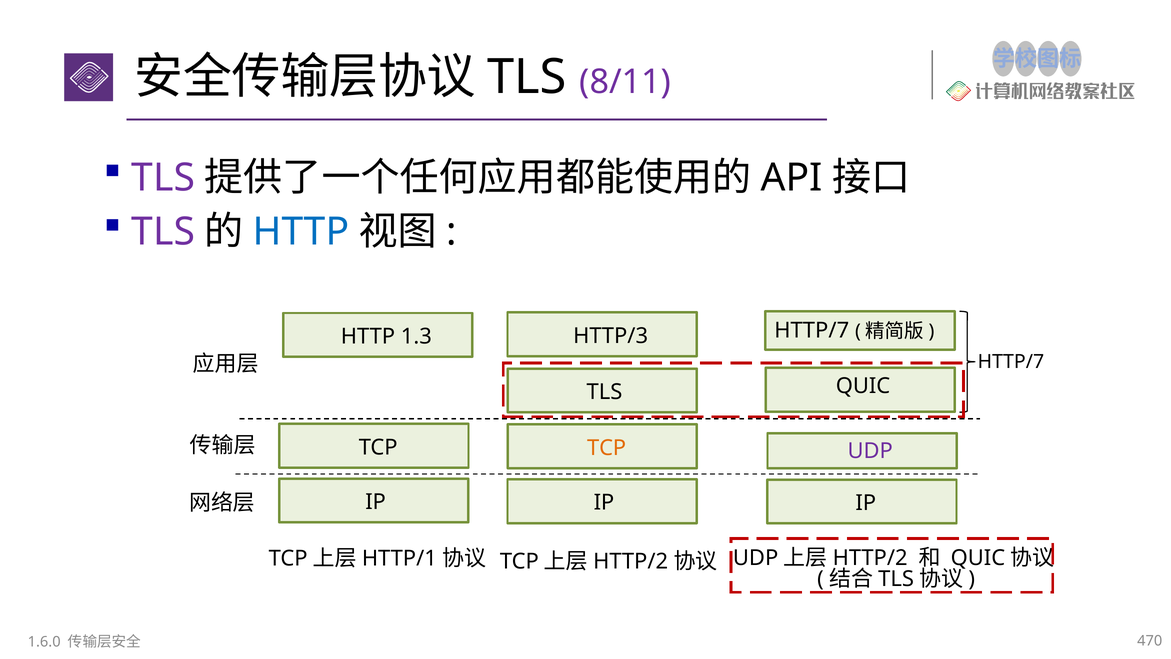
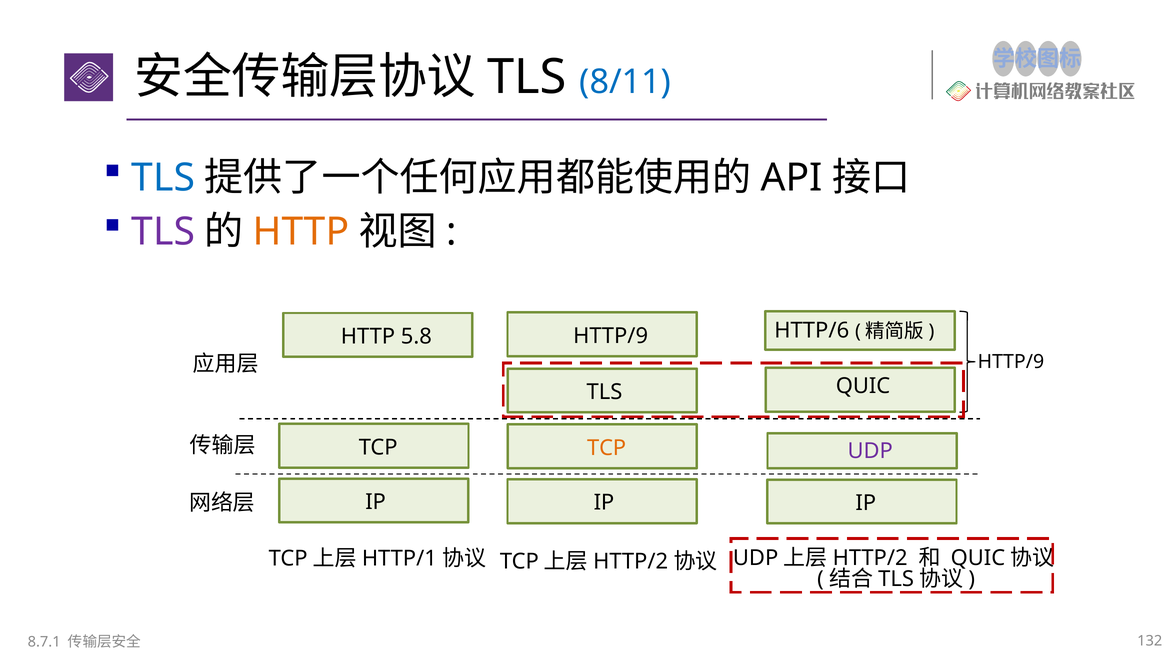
8/11 colour: purple -> blue (625, 82)
TLS colour: purple -> blue (163, 178)
HTTP colour: blue -> orange (301, 232)
HTTP/7: HTTP/7 -> HTTP/6 (812, 330)
HTTP/3: HTTP/3 -> HTTP/9 (611, 336)
1.3: 1.3 -> 5.8 (416, 336)
HTTP/7: HTTP/7 -> HTTP/9 (1011, 362)
1.6.0: 1.6.0 -> 8.7.1 (44, 642)
470: 470 -> 132 (1150, 640)
